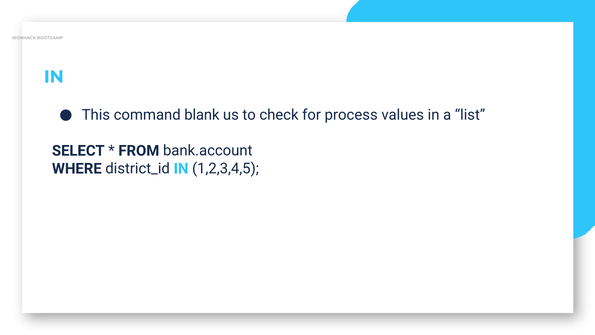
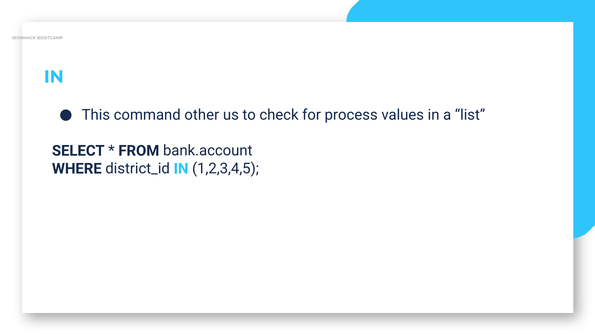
blank: blank -> other (202, 115)
